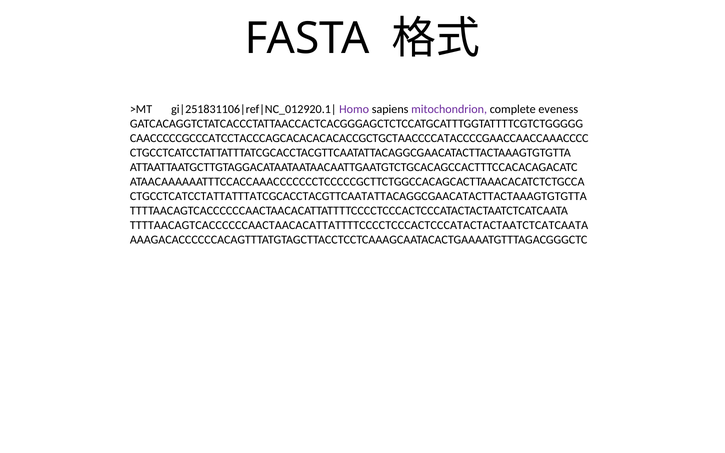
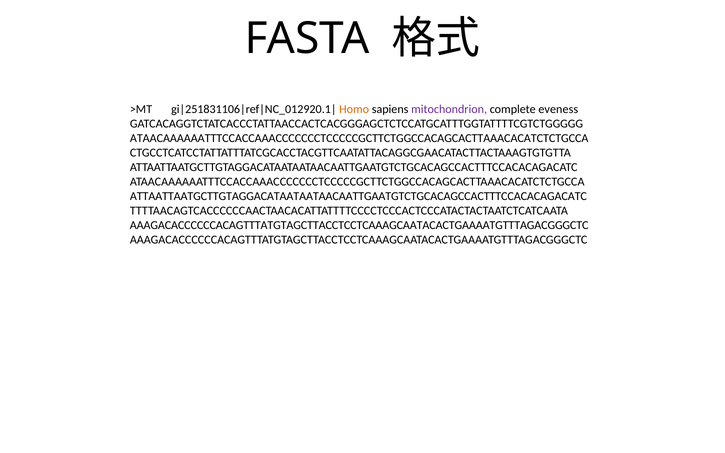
Homo colour: purple -> orange (354, 109)
CAACCCCCGCCCATCCTACCCAGCACACACACACCGCTGCTAACCCCATACCCCGAACCAACCAAACCCC: CAACCCCCGCCCATCCTACCCAGCACACACACACCGCTGCTAACCCCATACCCCGAACCAACCAAACCCC -> ATAACAAAAAATTTCCACCAAACCCCCCCTCCCCCGCTTCTGGCCACAGCACTTAAACACATCTCTGCCA (359, 138)
CTGCCTCATCCTATTATTTATCGCACCTACGTTCAATATTACAGGCGAACATACTTACTAAAGTGTGTTA: CTGCCTCATCCTATTATTTATCGCACCTACGTTCAATATTACAGGCGAACATACTTACTAAAGTGTGTTA -> ATTAATTAATGCTTGTAGGACATAATAATAACAATTGAATGTCTGCACAGCCACTTTCCACACAGACATC (358, 196)
TTTTAACAGTCACCCCCCAACTAACACATTATTTTCCCCTCCCACTCCCATACTACTAATCTCATCAATA: TTTTAACAGTCACCCCCCAACTAACACATTATTTTCCCCTCCCACTCCCATACTACTAATCTCATCAATA -> AAAGACACCCCCCACAGTTTATGTAGCTTACCTCCTCAAAGCAATACACTGAAAATGTTTAGACGGGCTC (359, 225)
